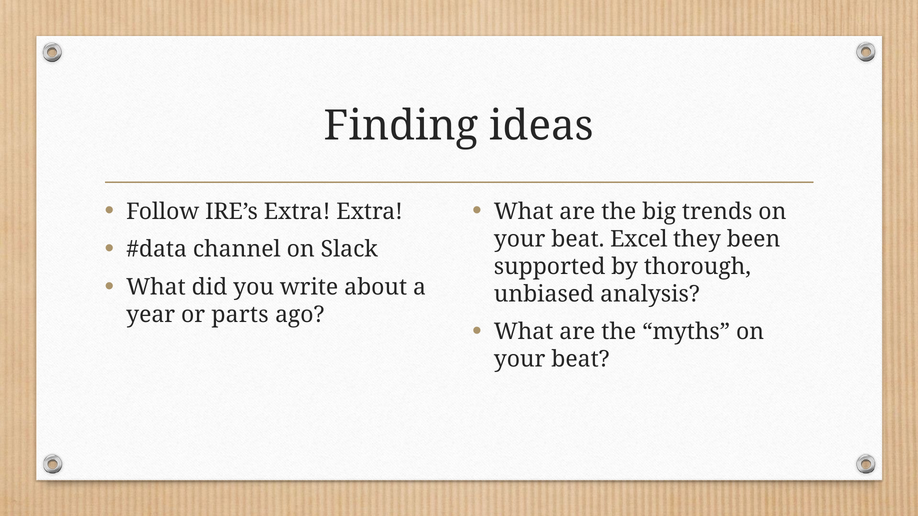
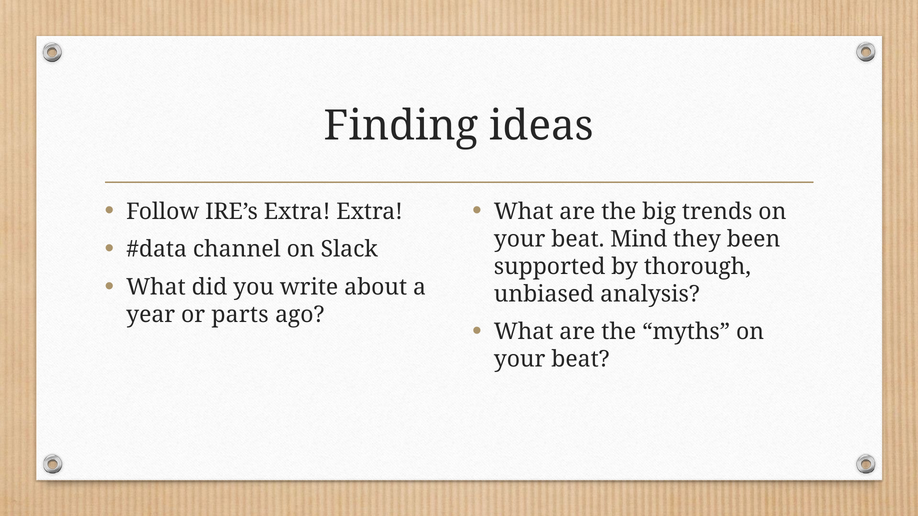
Excel: Excel -> Mind (639, 239)
